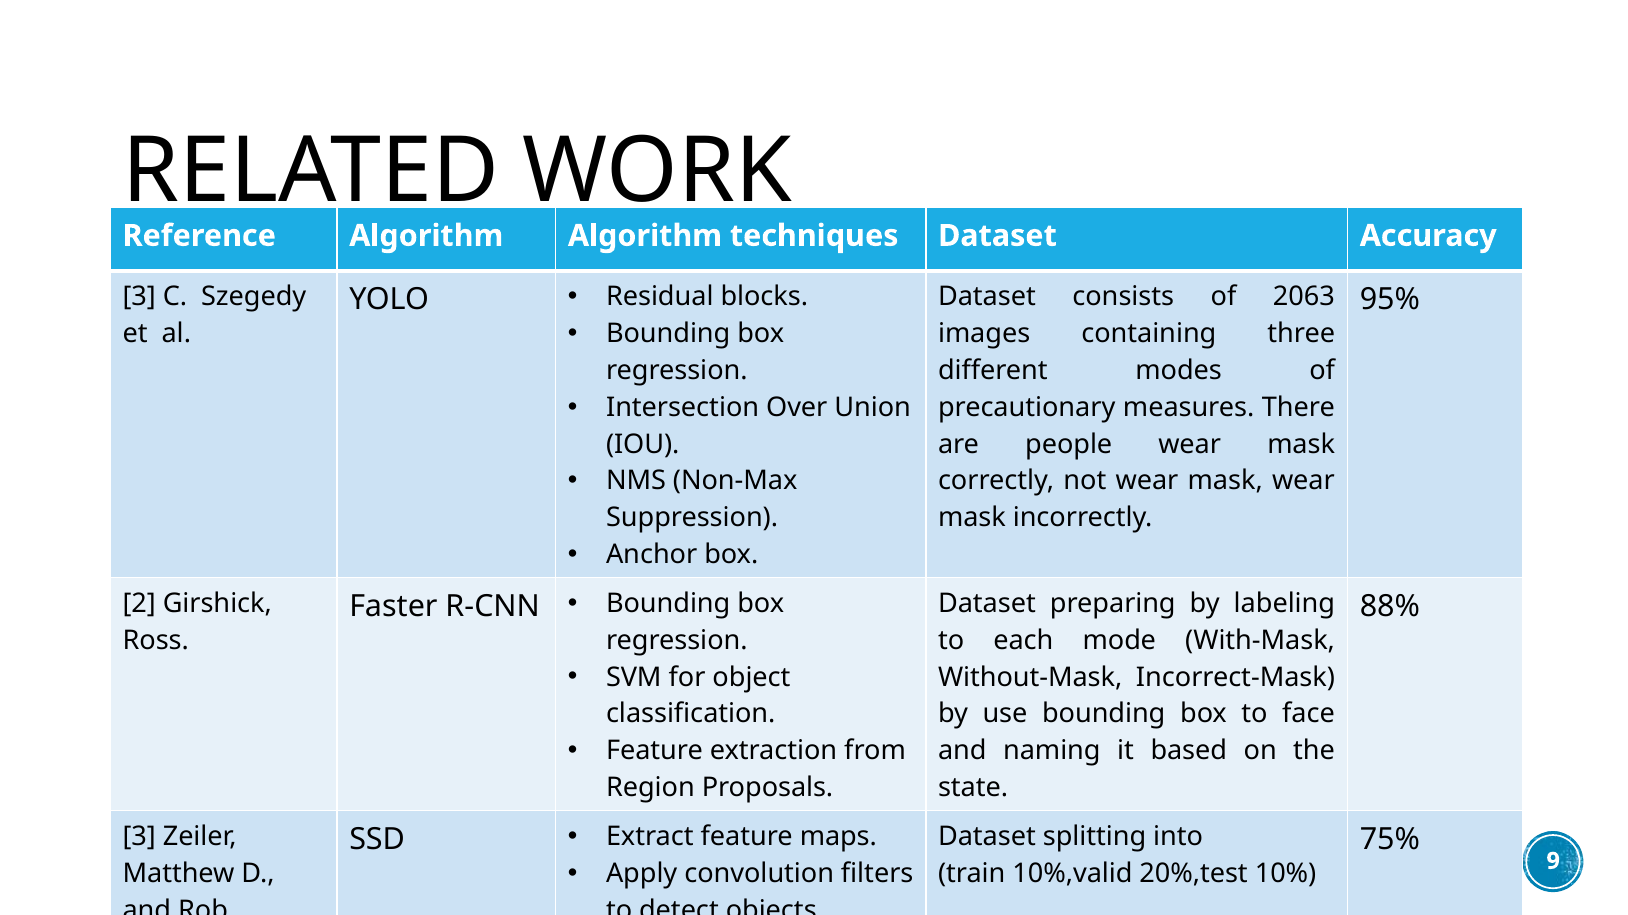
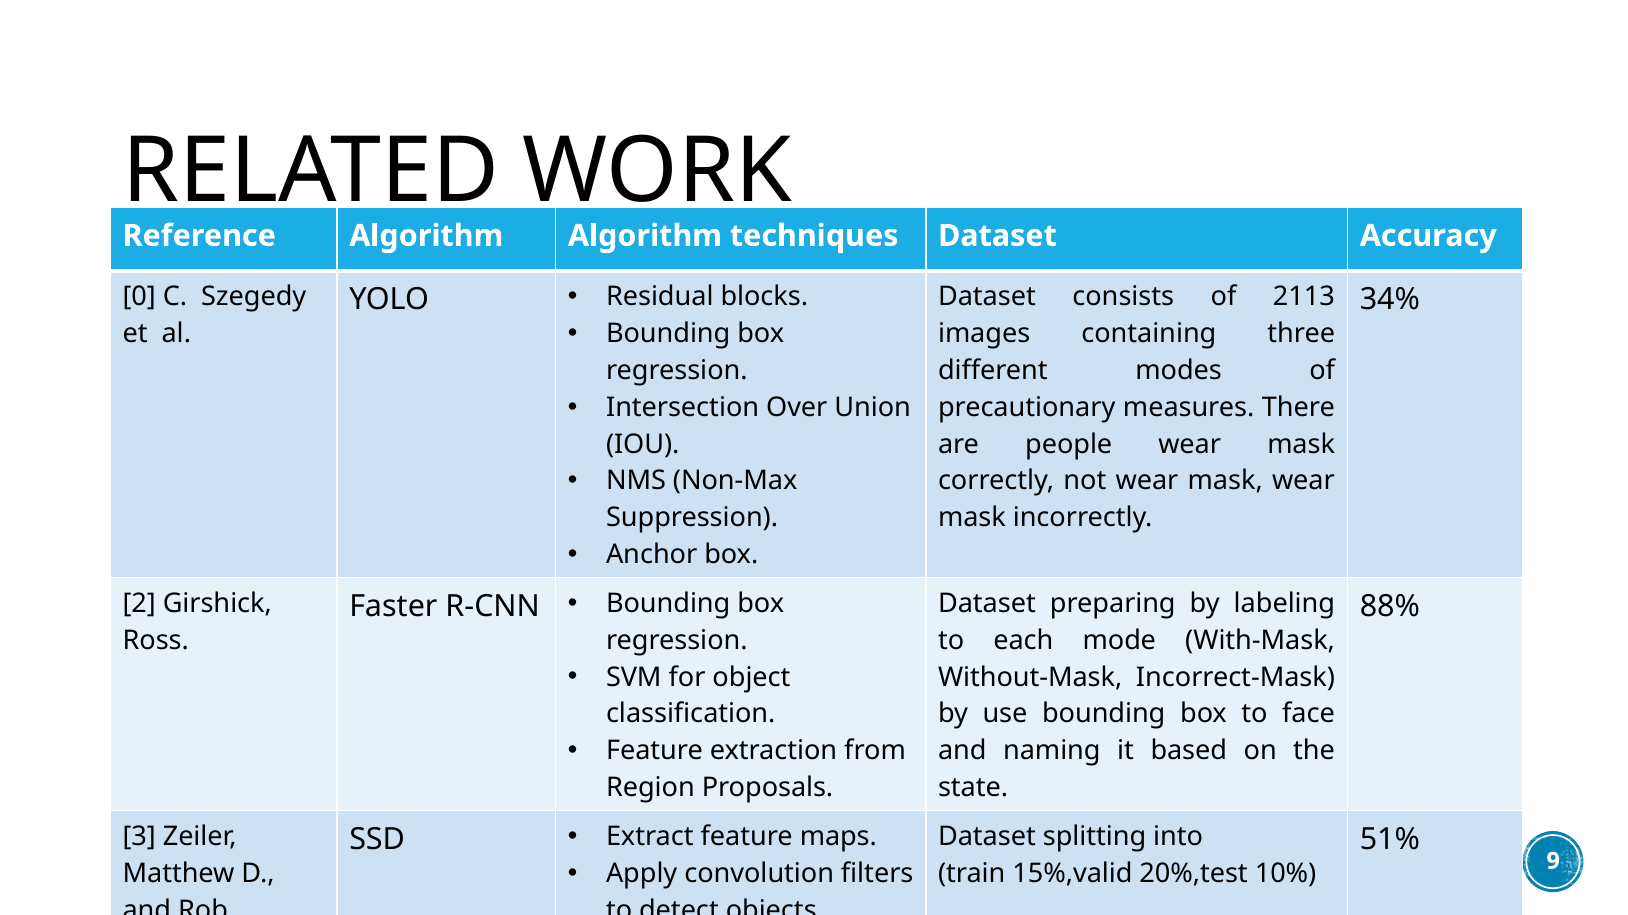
3: 3 -> 0 (139, 297)
2063: 2063 -> 2113 (1304, 297)
95%: 95% -> 34% (1390, 300)
75%: 75% -> 51% (1390, 840)
10%,valid: 10%,valid -> 15%,valid (1072, 874)
